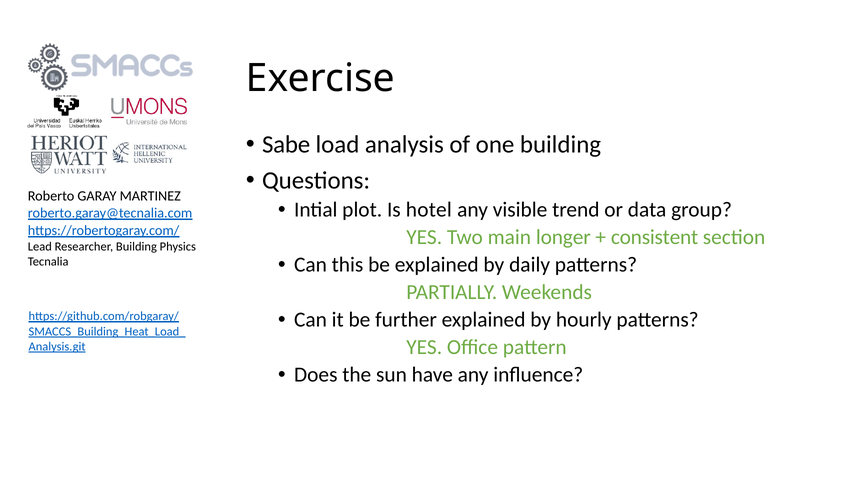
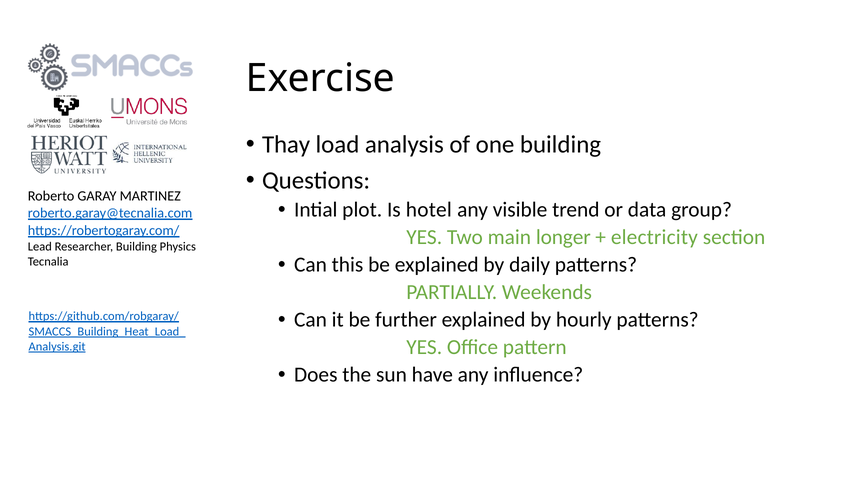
Sabe: Sabe -> Thay (286, 145)
consistent: consistent -> electricity (654, 237)
